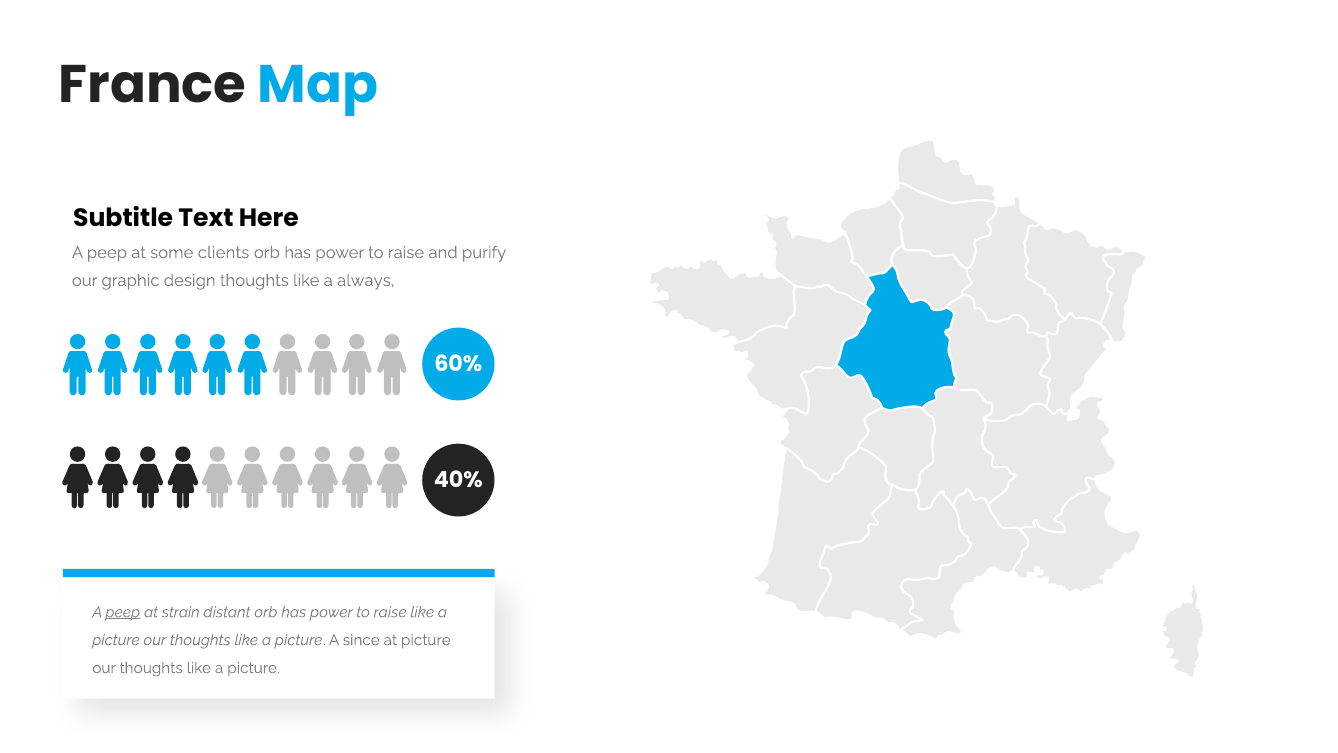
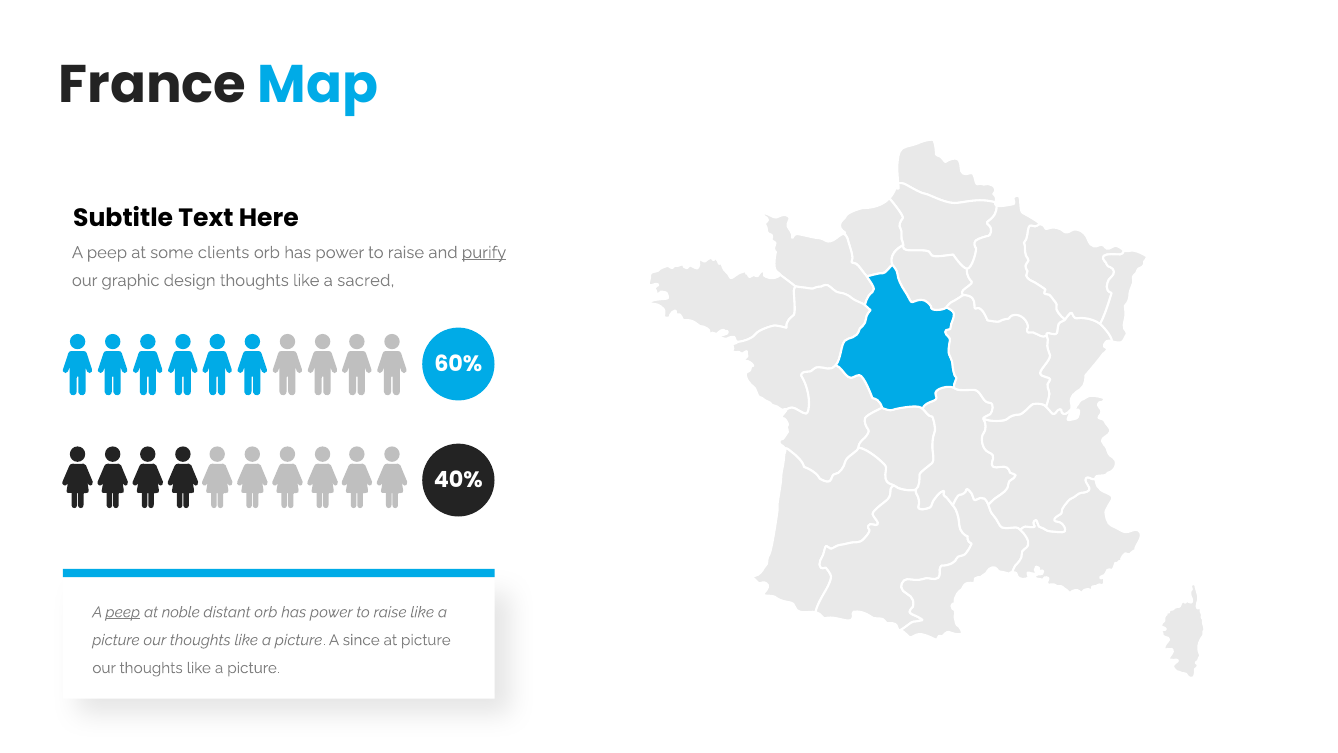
purify underline: none -> present (484, 252)
always: always -> sacred (366, 280)
strain: strain -> noble (181, 612)
